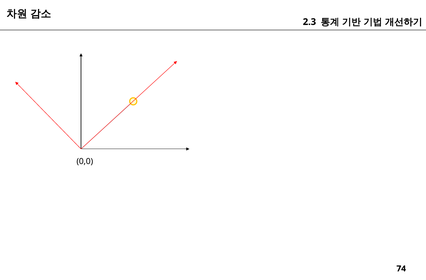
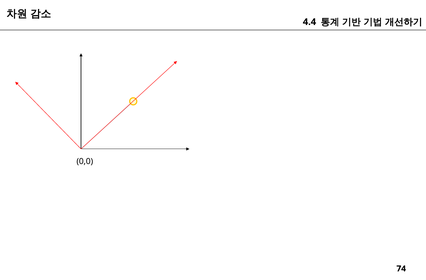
2.3: 2.3 -> 4.4 (309, 22)
